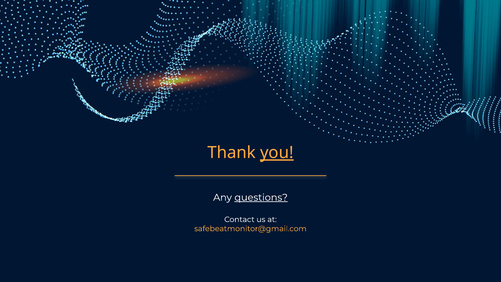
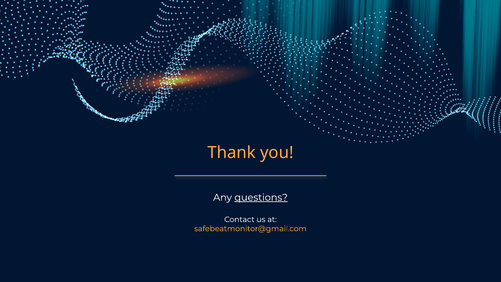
you underline: present -> none (277, 153)
